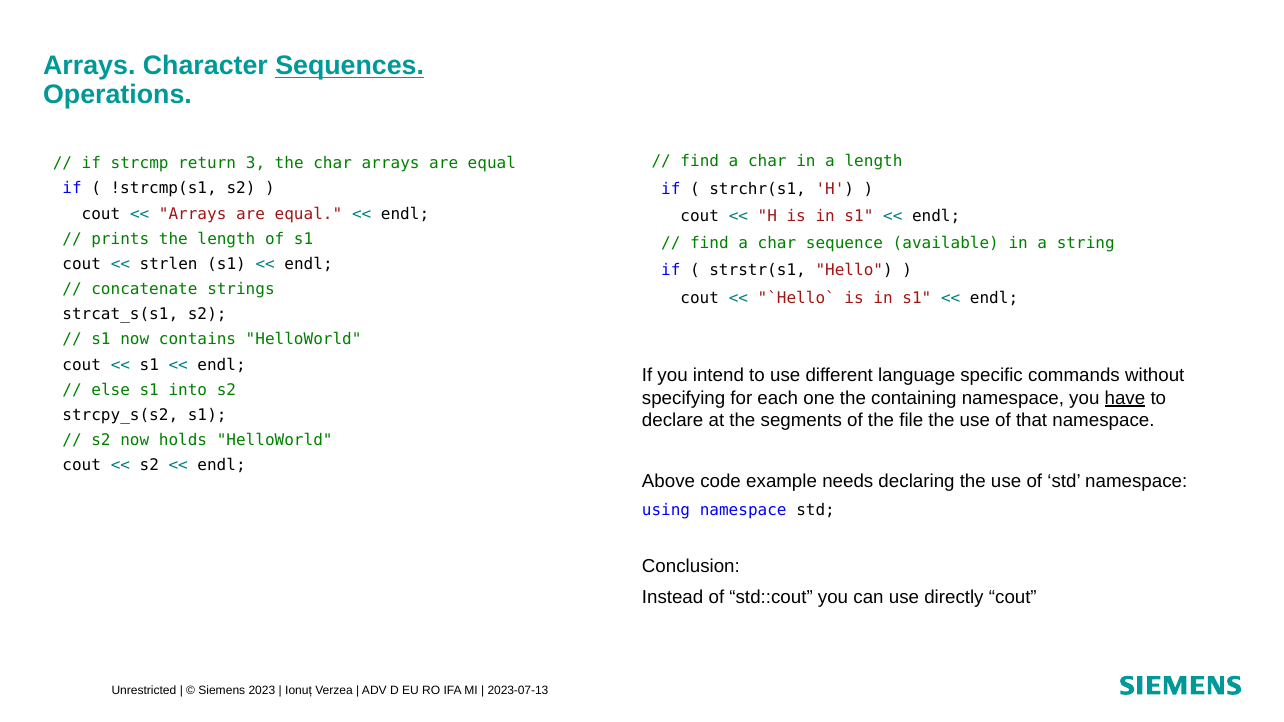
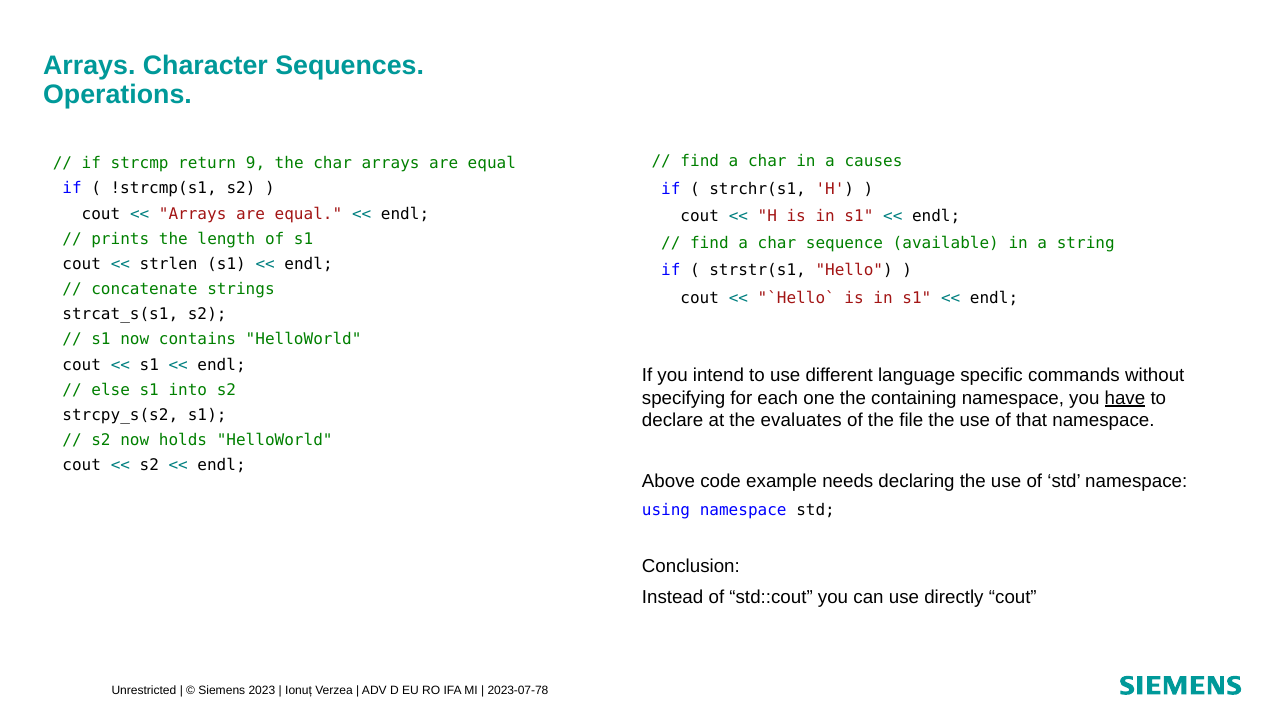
Sequences underline: present -> none (350, 66)
a length: length -> causes (874, 162)
3: 3 -> 9 (256, 163)
segments: segments -> evaluates (801, 421)
2023-07-13: 2023-07-13 -> 2023-07-78 (518, 691)
